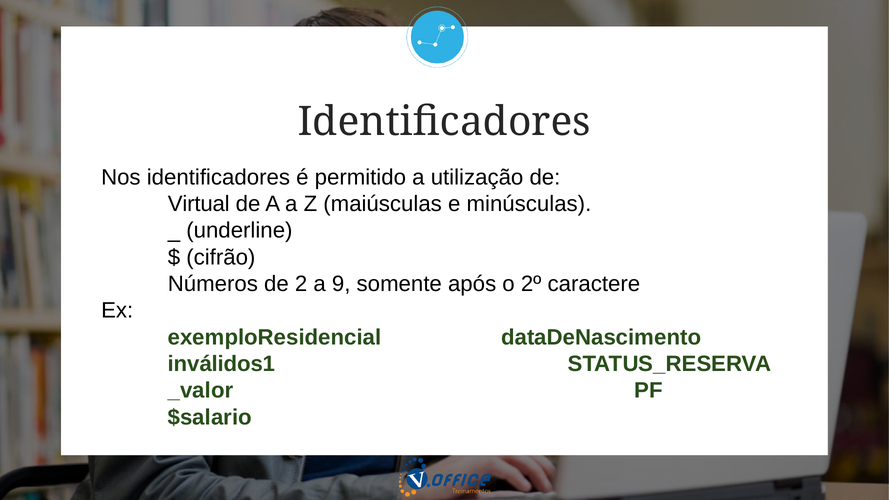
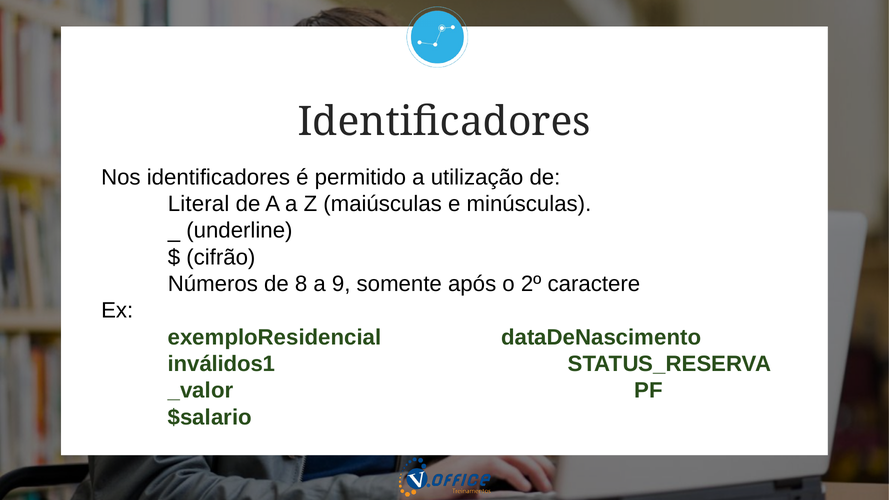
Virtual: Virtual -> Literal (199, 204)
2: 2 -> 8 (301, 284)
